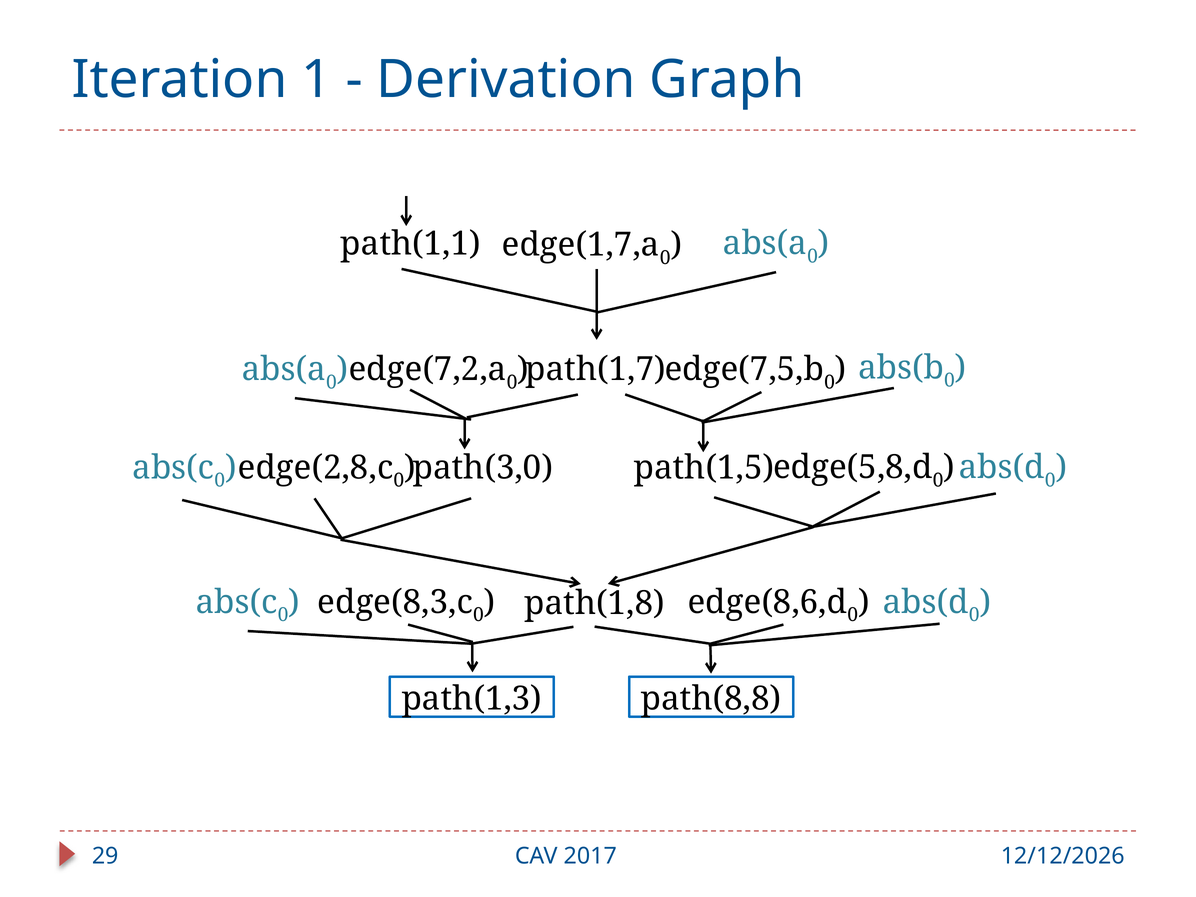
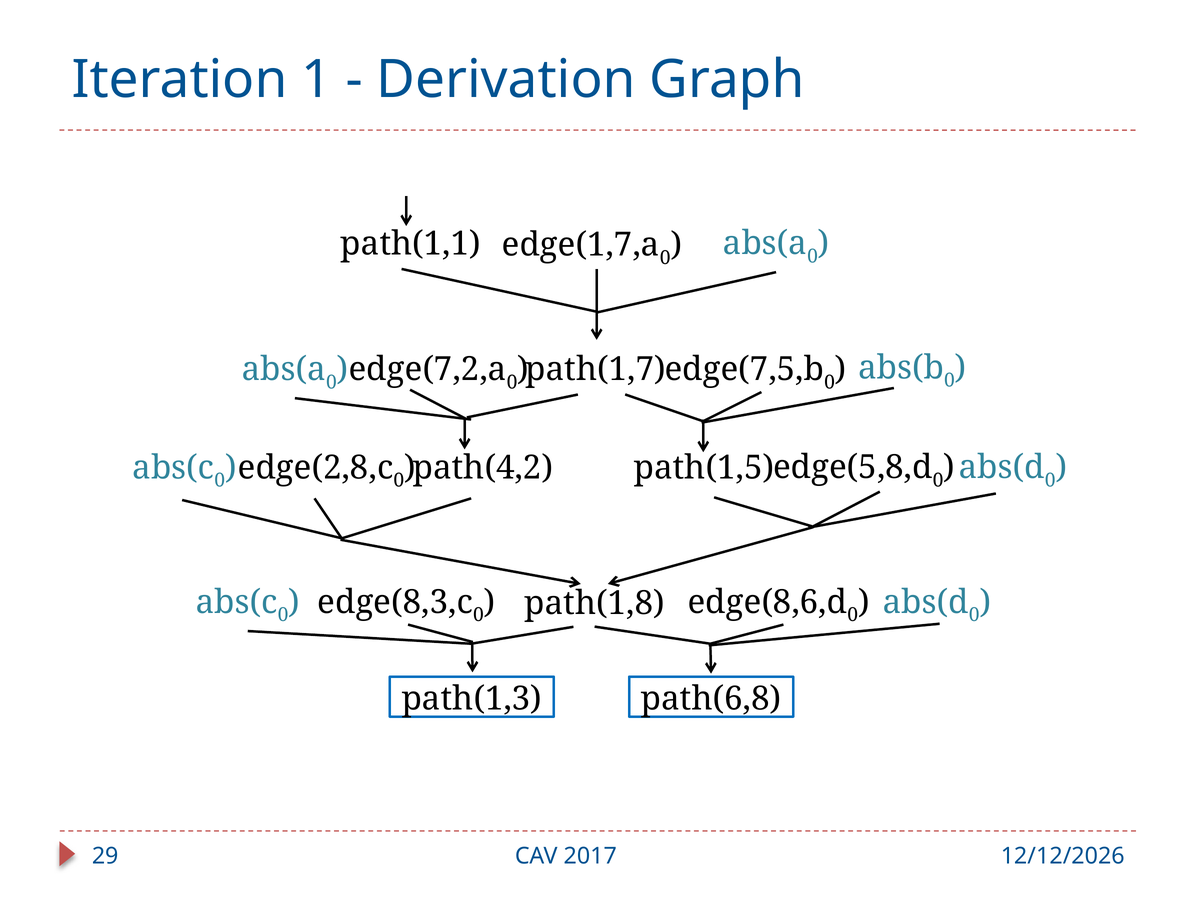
path(3,0: path(3,0 -> path(4,2 (483, 468)
path(8,8: path(8,8 -> path(6,8 (711, 699)
